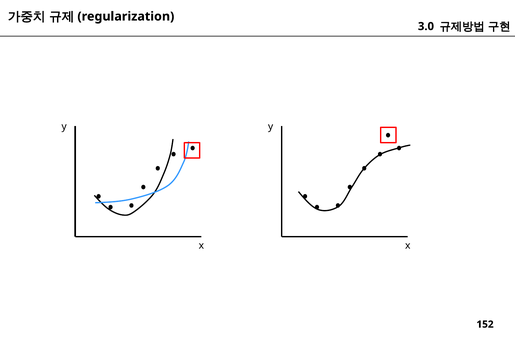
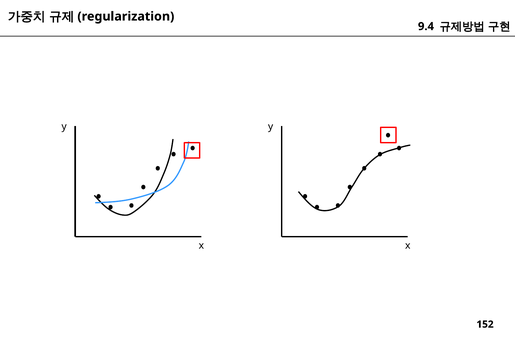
3.0: 3.0 -> 9.4 (426, 26)
